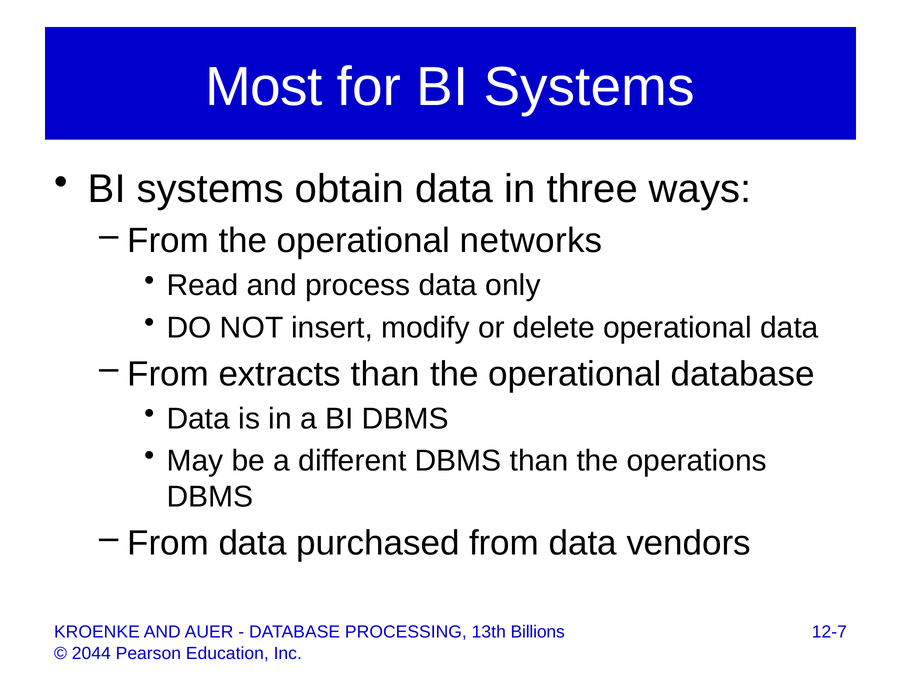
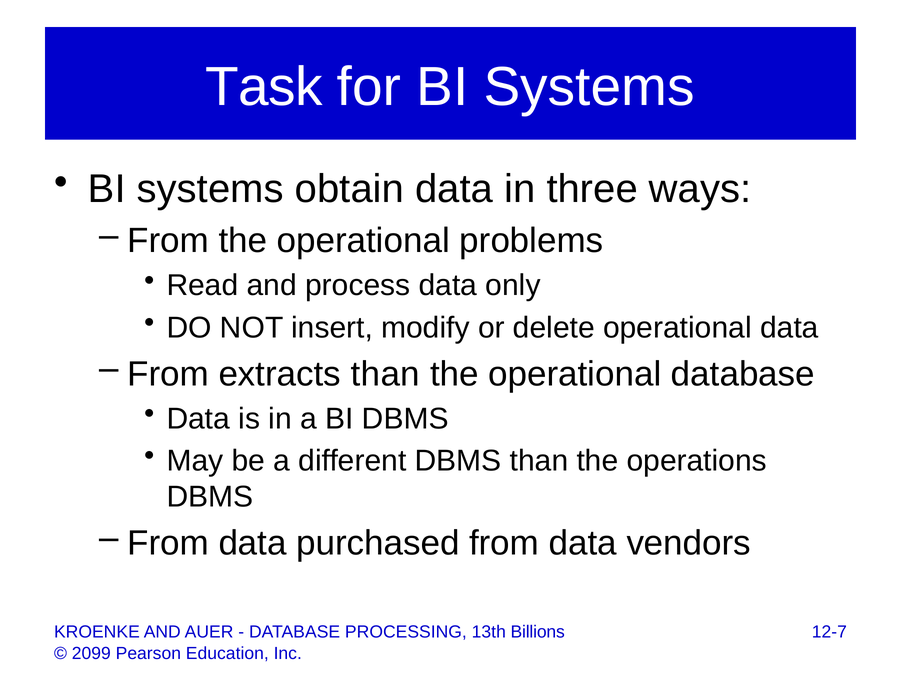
Most: Most -> Task (264, 87)
networks: networks -> problems (531, 241)
2044: 2044 -> 2099 (91, 653)
